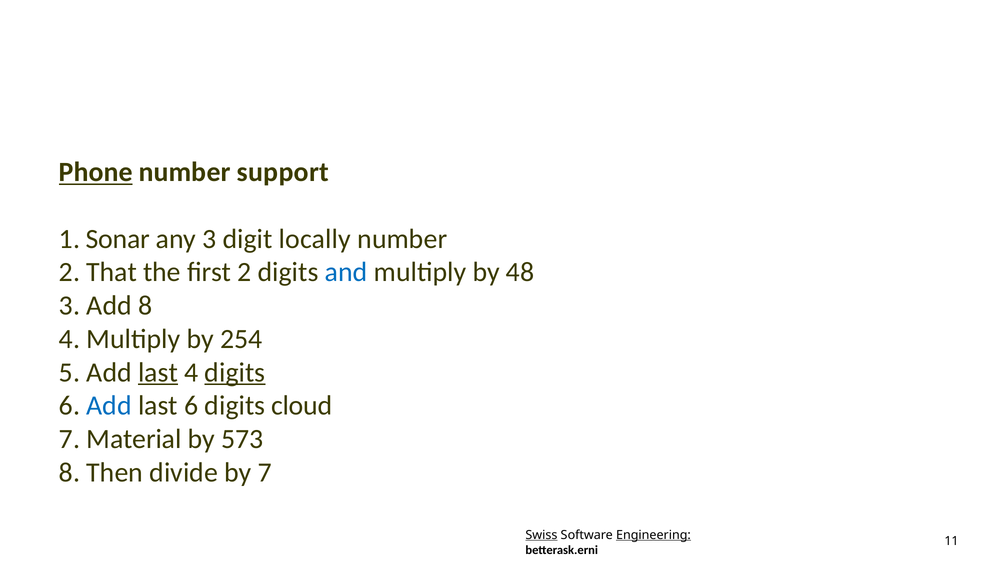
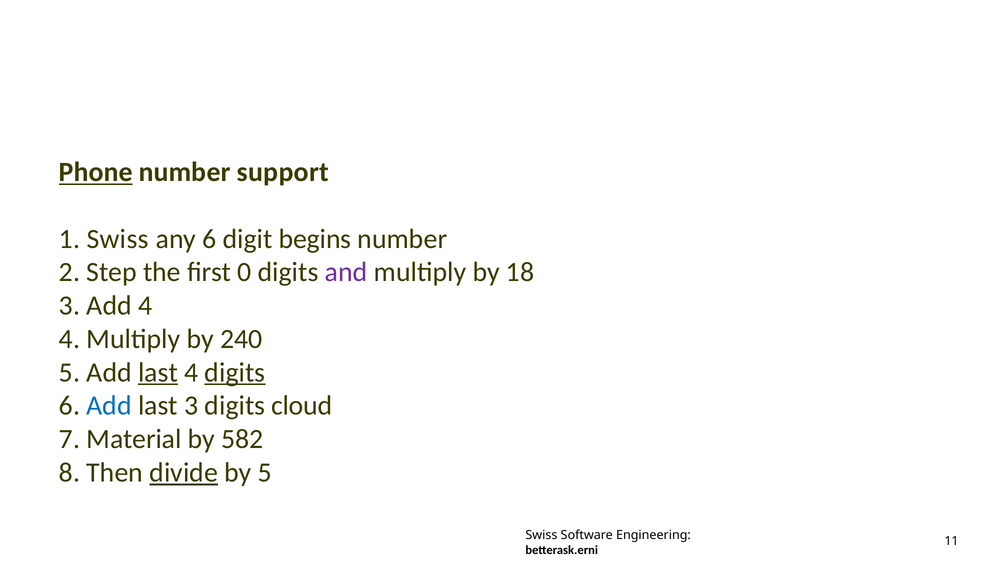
1 Sonar: Sonar -> Swiss (118, 239)
any 3: 3 -> 6 (209, 239)
locally: locally -> begins (315, 239)
That: That -> Step (112, 273)
first 2: 2 -> 0 (244, 273)
and colour: blue -> purple (346, 273)
48: 48 -> 18 (520, 273)
Add 8: 8 -> 4 (145, 306)
254: 254 -> 240 (241, 339)
last 6: 6 -> 3 (191, 406)
573: 573 -> 582 (242, 440)
divide underline: none -> present (184, 473)
by 7: 7 -> 5 (265, 473)
Swiss underline: present -> none (541, 536)
Engineering underline: present -> none (653, 536)
